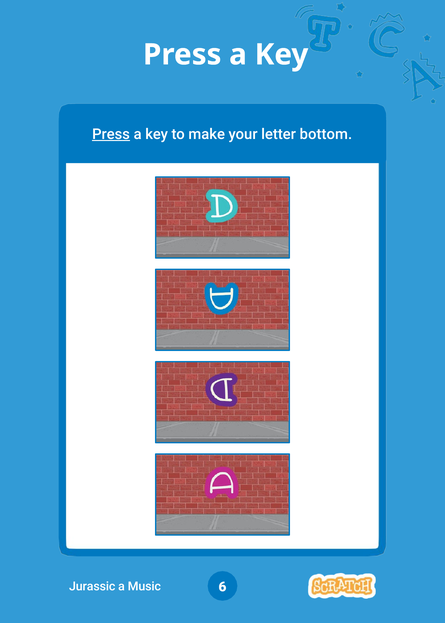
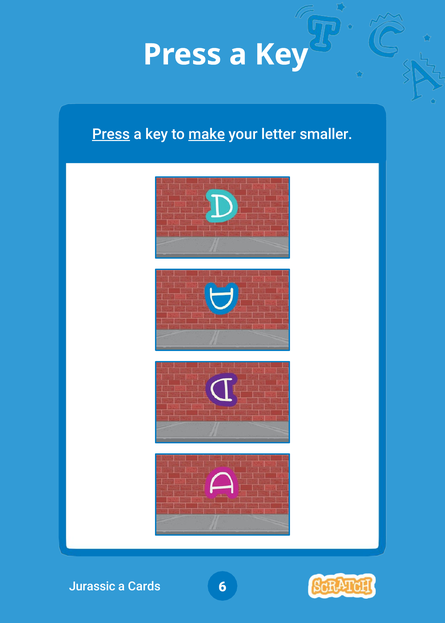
make underline: none -> present (207, 134)
bottom: bottom -> smaller (326, 134)
Music: Music -> Cards (144, 586)
